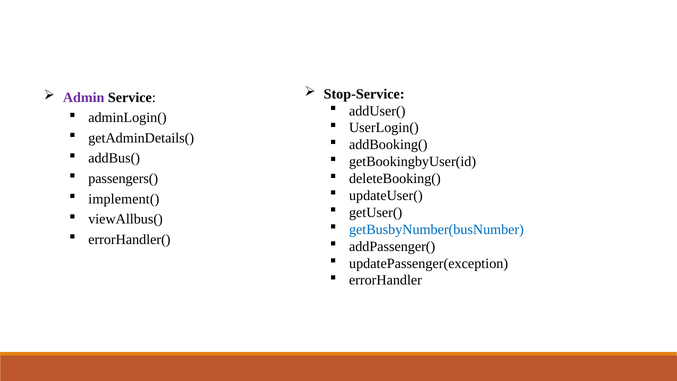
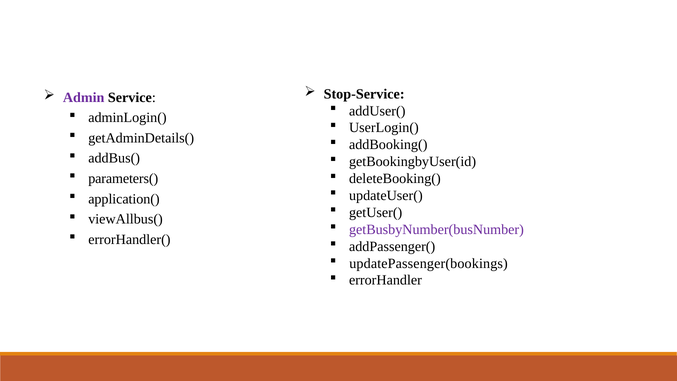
passengers(: passengers( -> parameters( (123, 179)
implement(: implement( -> application( (124, 199)
getBusbyNumber(busNumber colour: blue -> purple (436, 229)
updatePassenger(exception: updatePassenger(exception -> updatePassenger(bookings (429, 263)
